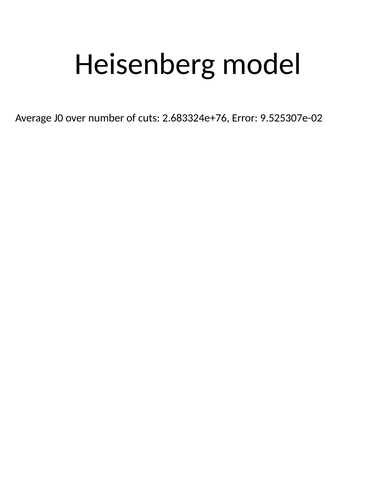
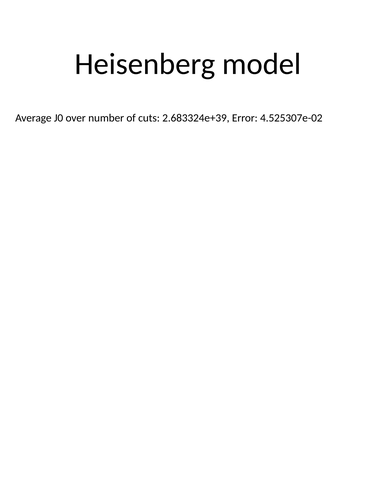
2.683324e+76: 2.683324e+76 -> 2.683324e+39 (196, 118)
9.525307e-02: 9.525307e-02 -> 4.525307e-02 (291, 118)
